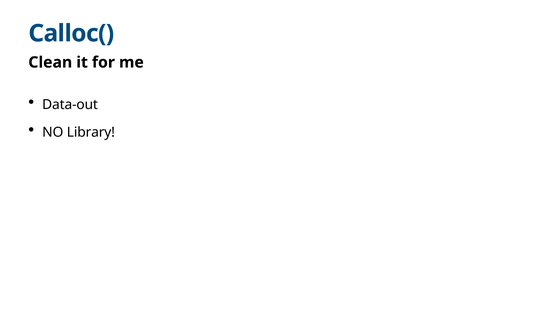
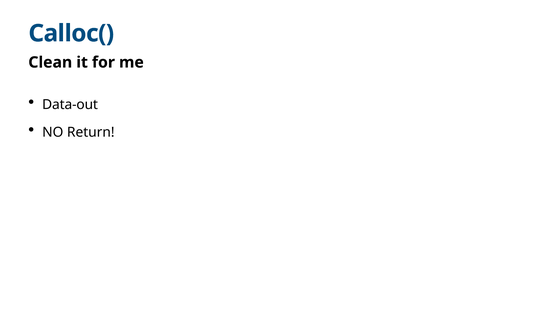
Library: Library -> Return (91, 132)
